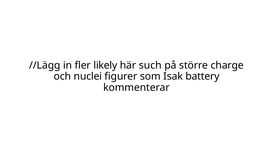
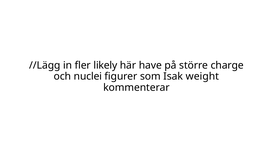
such: such -> have (150, 66)
battery: battery -> weight (202, 77)
